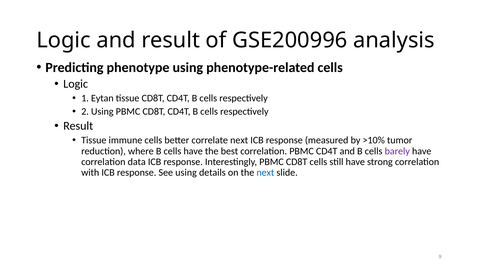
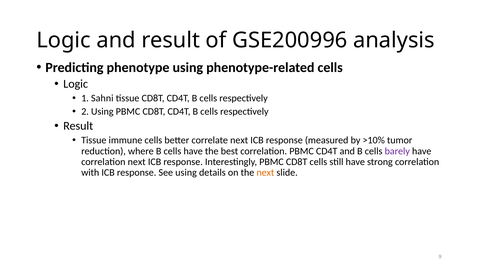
Eytan: Eytan -> Sahni (102, 98)
correlation data: data -> next (137, 162)
next colour: blue -> orange (265, 173)
